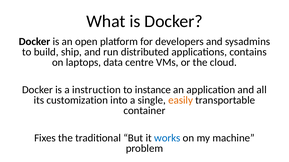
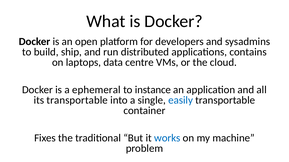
instruction: instruction -> ephemeral (96, 90)
its customization: customization -> transportable (77, 101)
easily colour: orange -> blue (181, 101)
